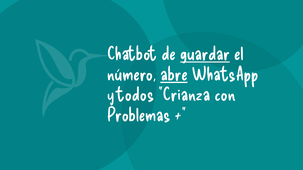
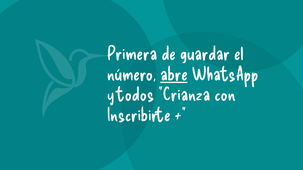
Chatbot: Chatbot -> Primera (132, 54)
guardar underline: present -> none (205, 54)
Problemas: Problemas -> Inscribirte (139, 115)
